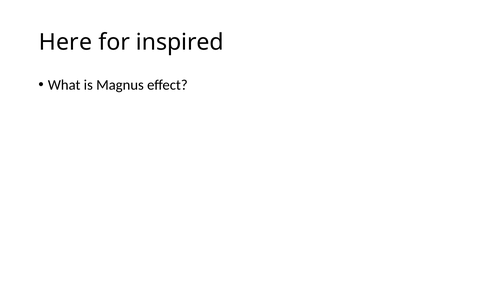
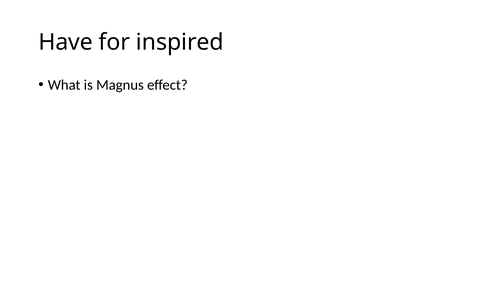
Here: Here -> Have (66, 42)
